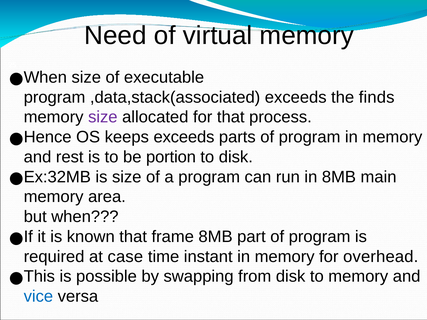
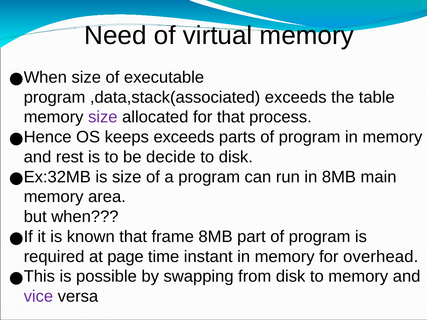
finds: finds -> table (377, 97)
portion: portion -> decide (171, 157)
case: case -> page (125, 257)
vice colour: blue -> purple (38, 297)
